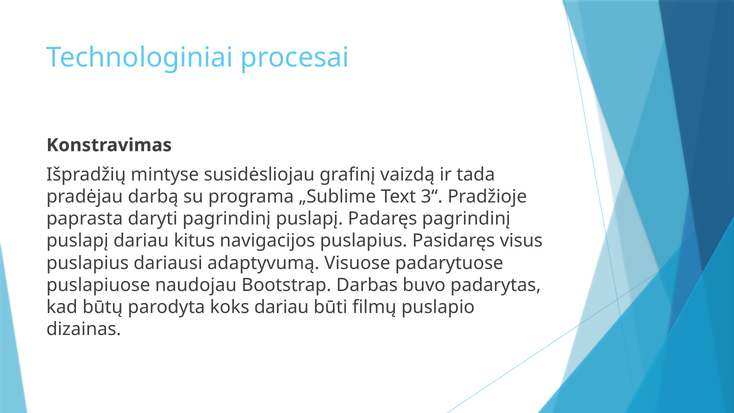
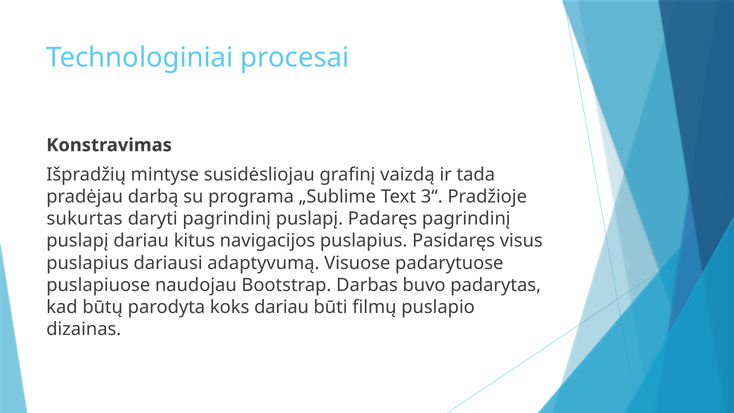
paprasta: paprasta -> sukurtas (85, 219)
